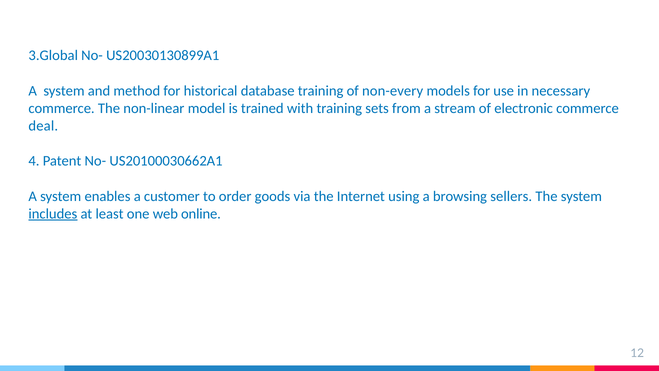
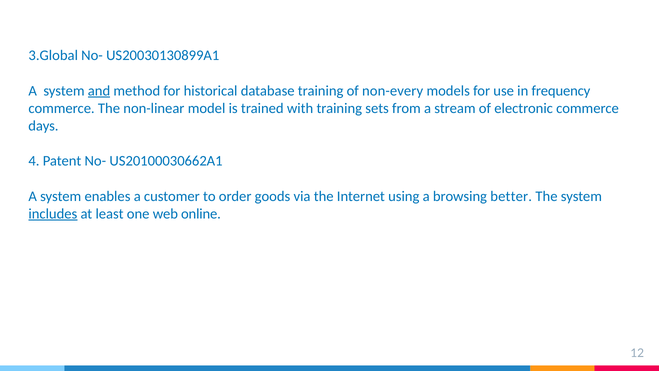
and underline: none -> present (99, 91)
necessary: necessary -> frequency (561, 91)
deal: deal -> days (43, 126)
sellers: sellers -> better (511, 196)
